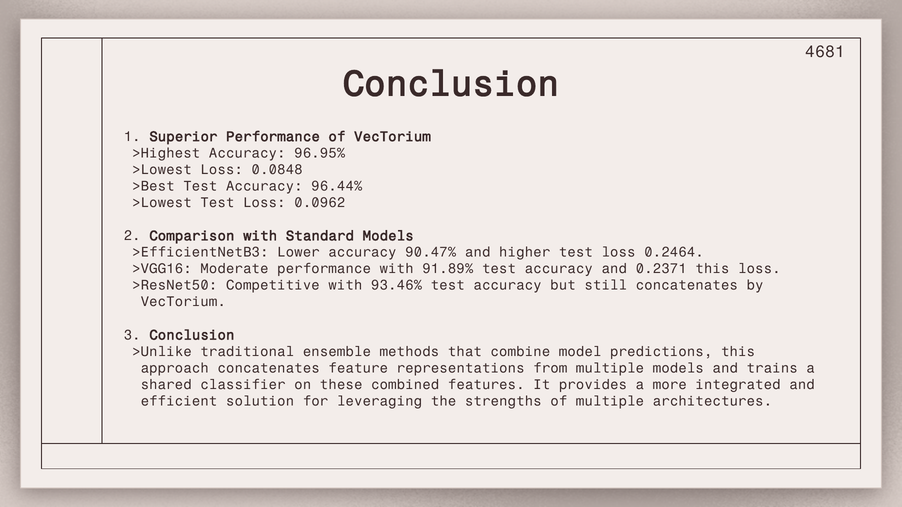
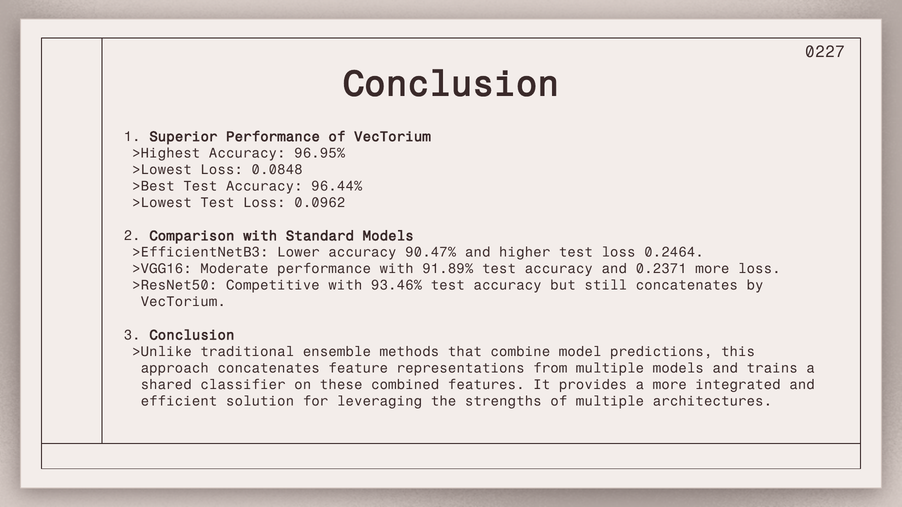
4681: 4681 -> 0227 (825, 52)
0.2371 this: this -> more (712, 269)
